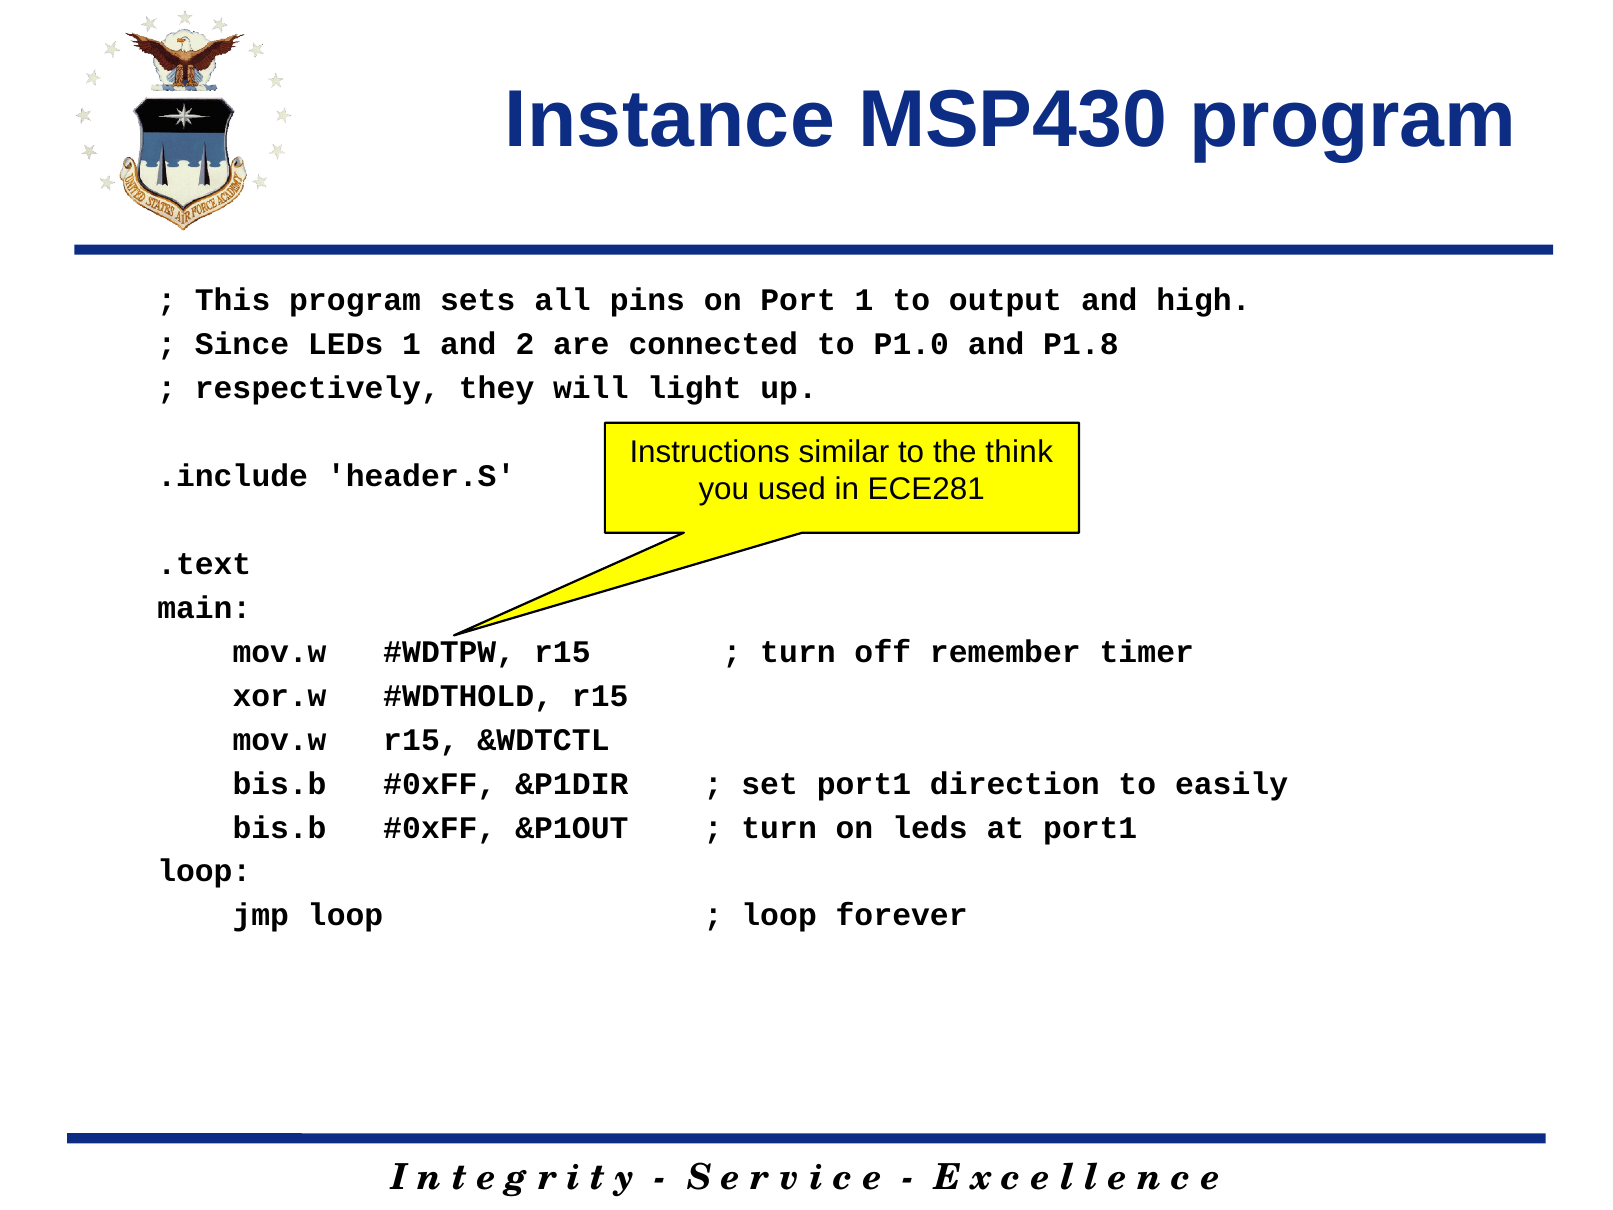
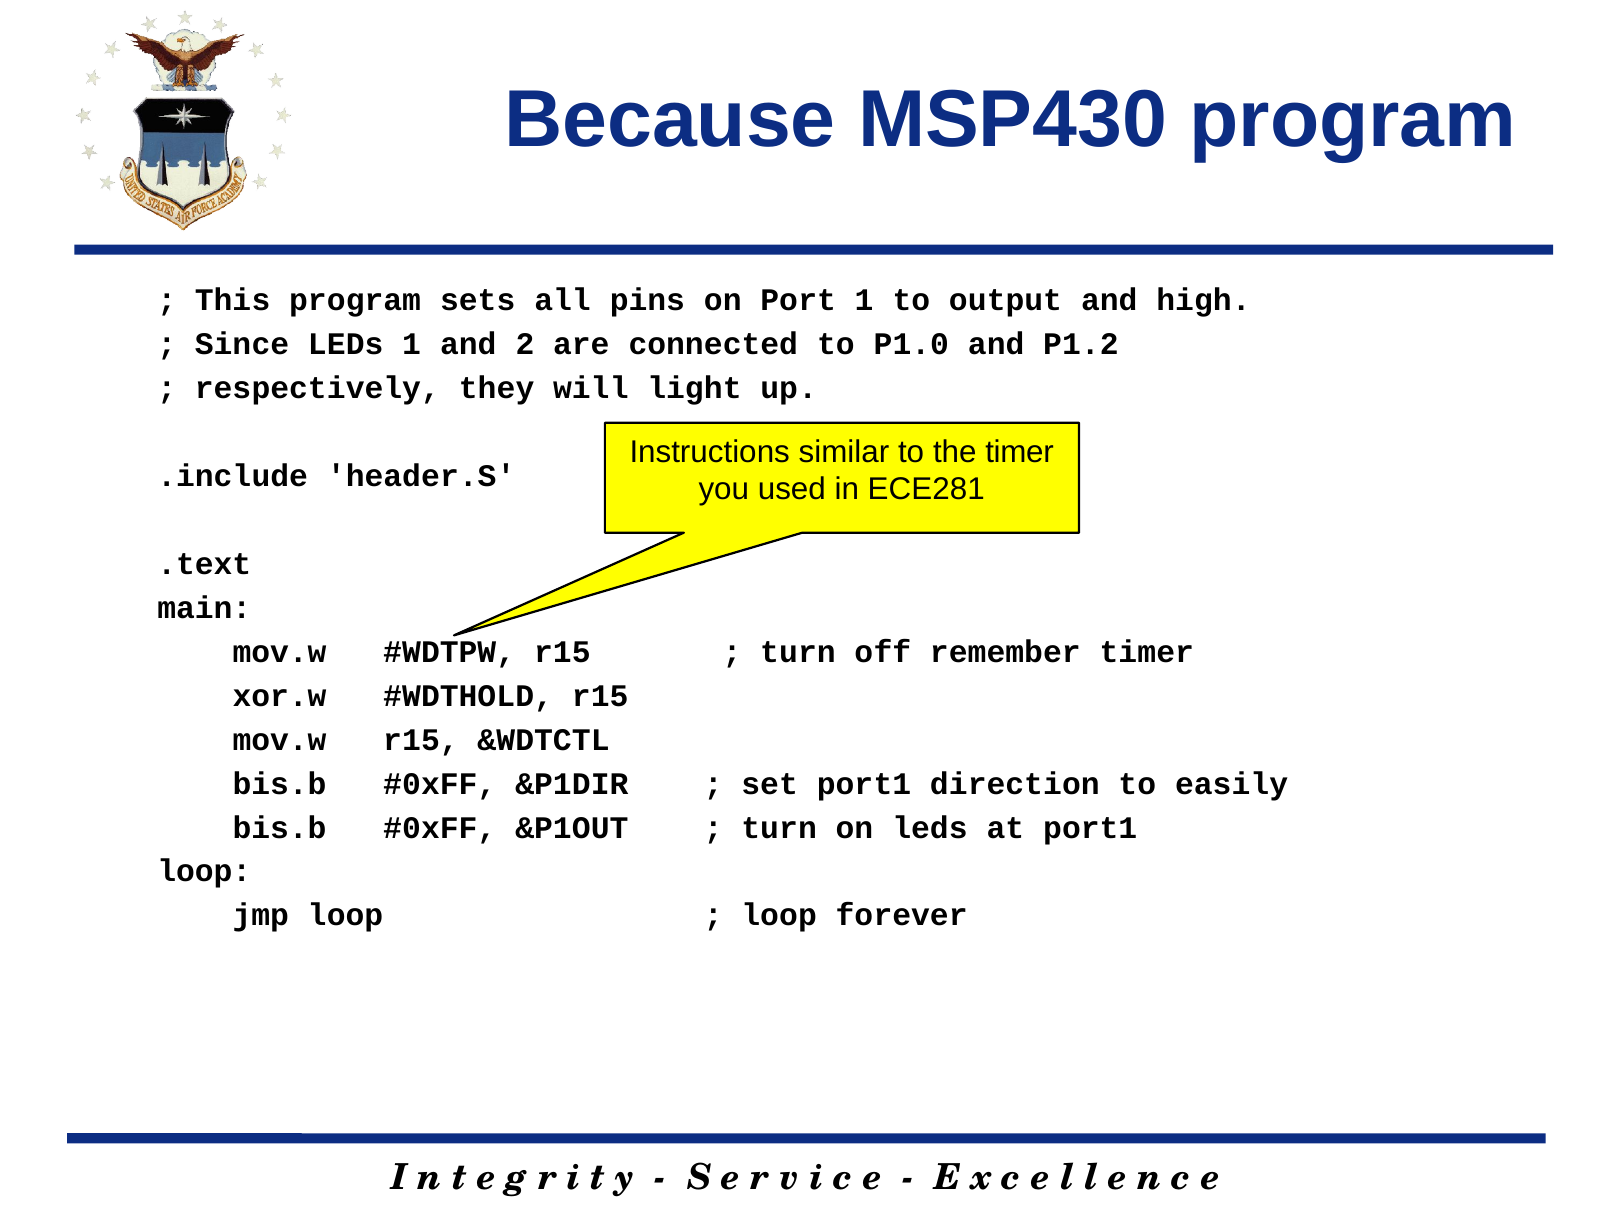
Instance: Instance -> Because (670, 120)
P1.8: P1.8 -> P1.2 (1081, 344)
the think: think -> timer (1020, 452)
